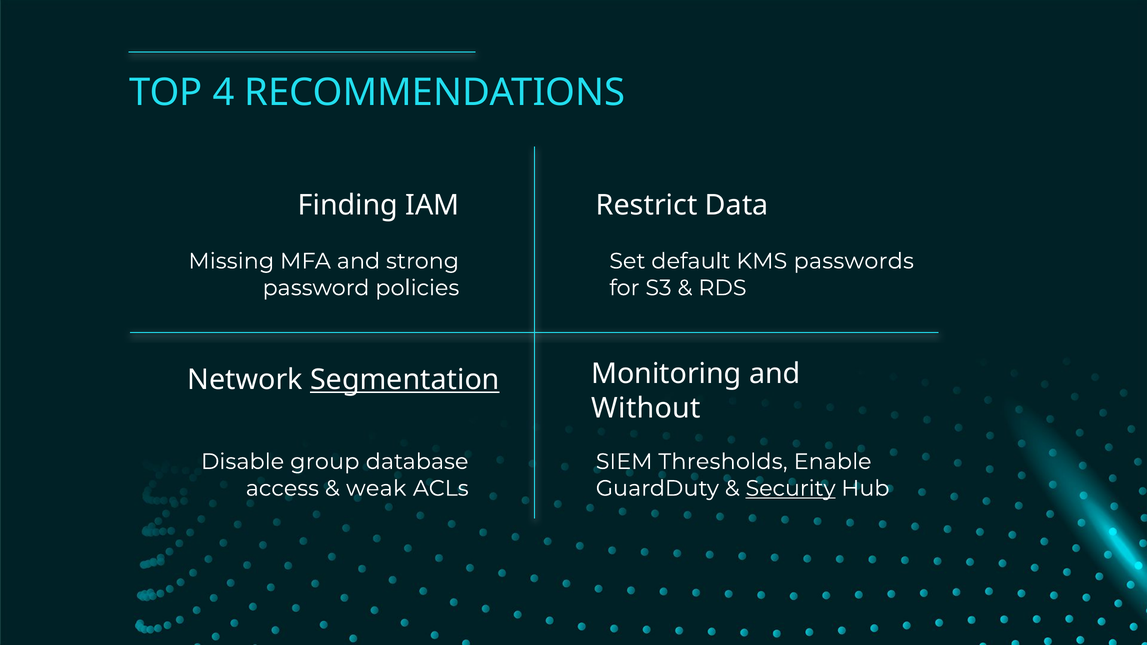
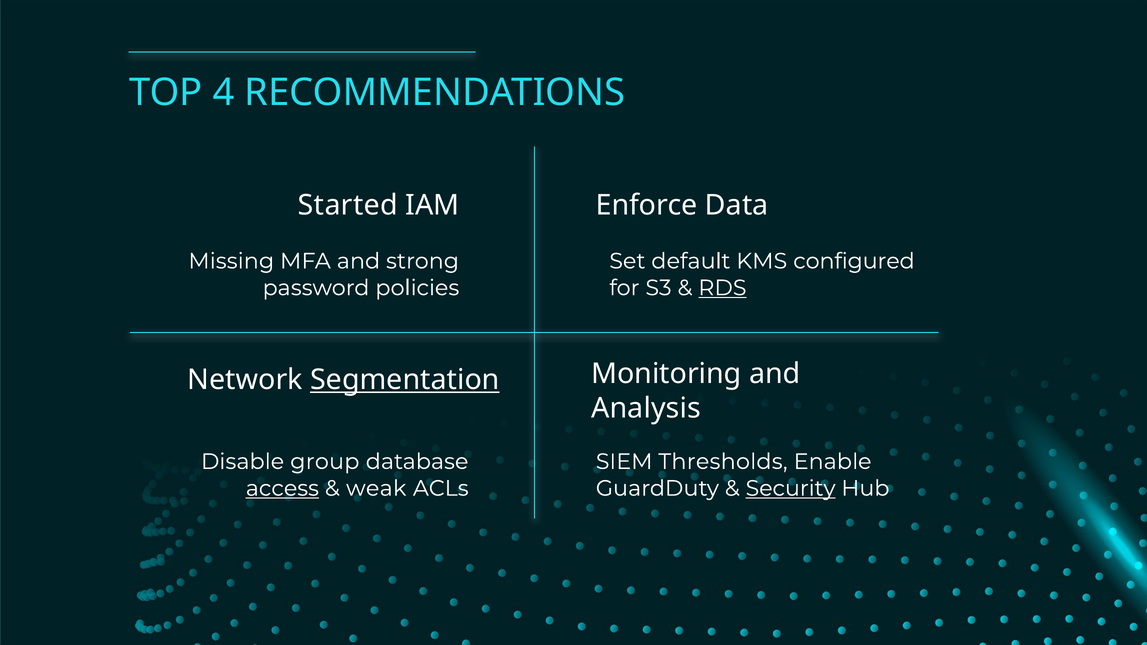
Finding: Finding -> Started (348, 206)
Restrict: Restrict -> Enforce (647, 206)
passwords: passwords -> configured (854, 261)
RDS underline: none -> present (722, 288)
Without: Without -> Analysis (646, 408)
access underline: none -> present (282, 489)
